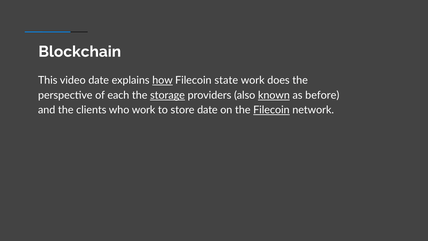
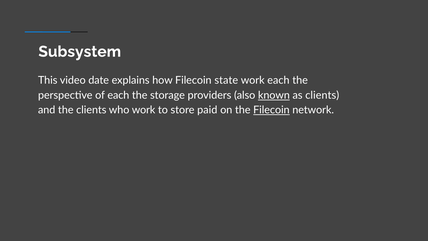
Blockchain: Blockchain -> Subsystem (80, 52)
how underline: present -> none (162, 80)
work does: does -> each (278, 80)
storage underline: present -> none (167, 95)
as before: before -> clients (322, 95)
store date: date -> paid (207, 110)
